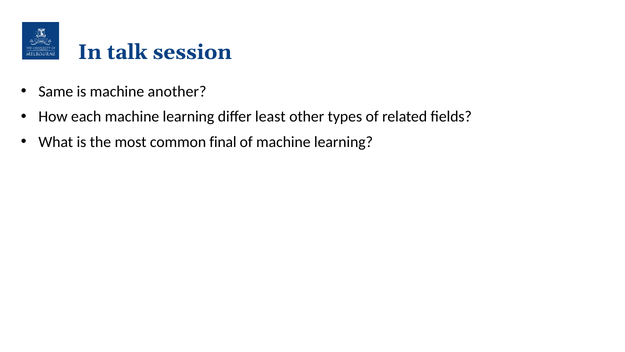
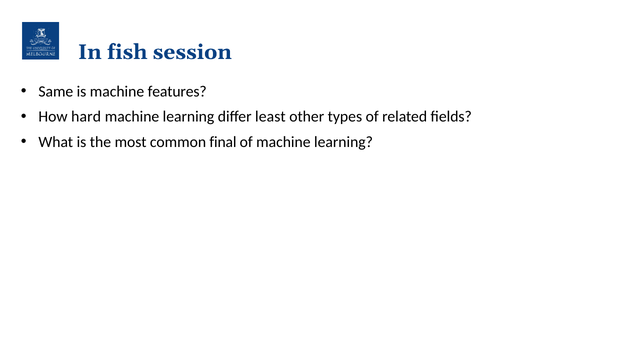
talk: talk -> fish (127, 52)
another: another -> features (177, 91)
each: each -> hard (86, 117)
